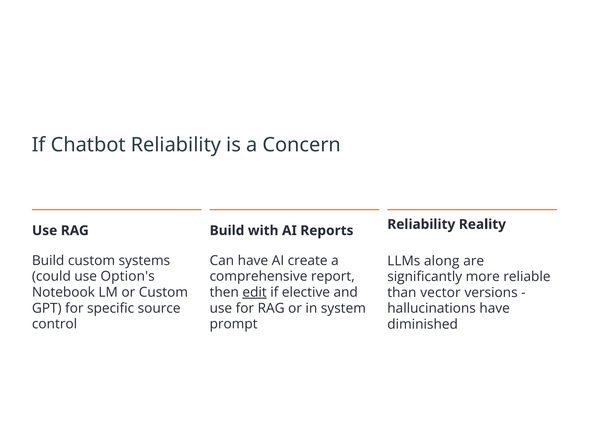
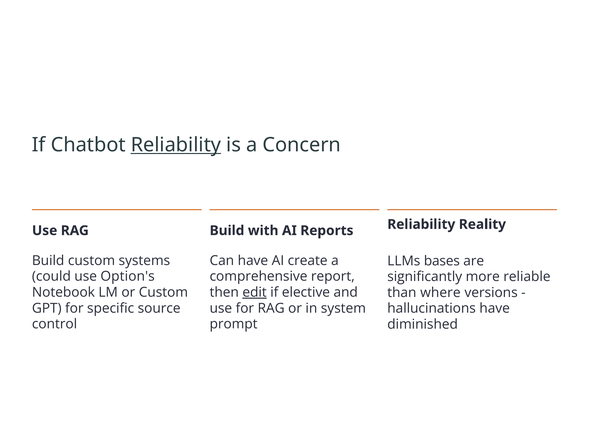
Reliability underline: none -> present (176, 145)
along: along -> bases (442, 261)
vector: vector -> where (440, 292)
